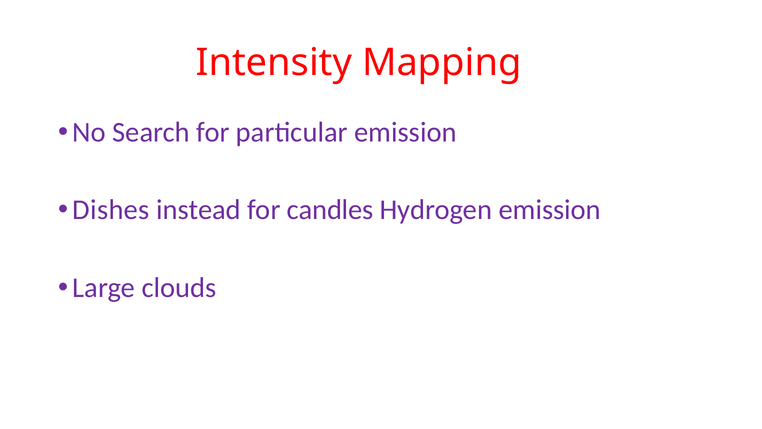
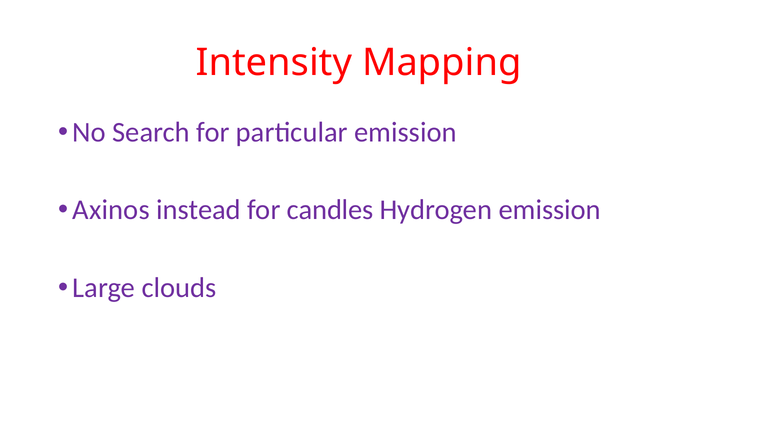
Dishes: Dishes -> Axinos (111, 210)
